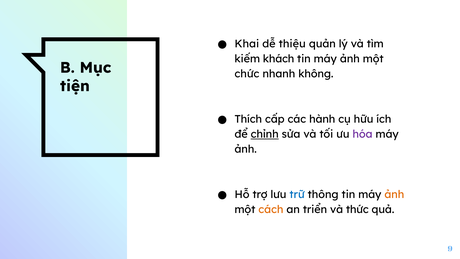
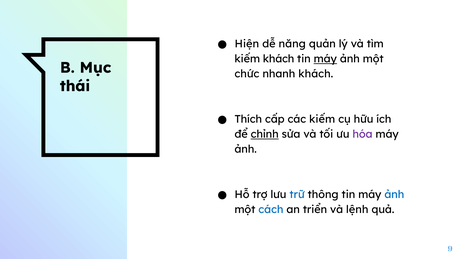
Khai: Khai -> Hiện (247, 44)
thiệu: thiệu -> năng (292, 44)
máy underline: none -> present (325, 59)
nhanh không: không -> khách (316, 74)
tiện: tiện -> thái (75, 86)
các hành: hành -> kiếm (322, 119)
ảnh colour: orange -> blue (394, 195)
cách colour: orange -> blue (271, 209)
thức: thức -> lệnh (357, 209)
